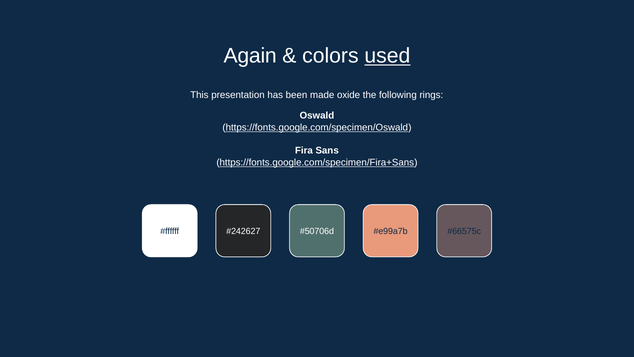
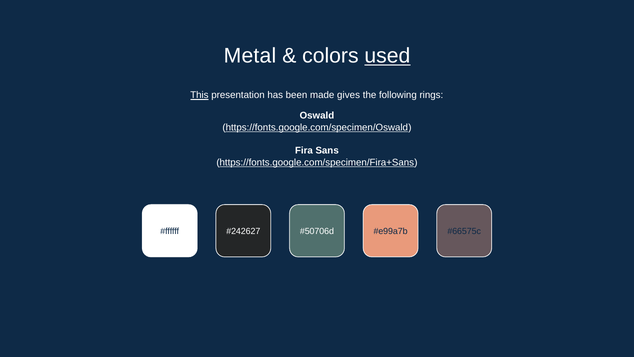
Again: Again -> Metal (250, 56)
This underline: none -> present (199, 95)
oxide: oxide -> gives (349, 95)
